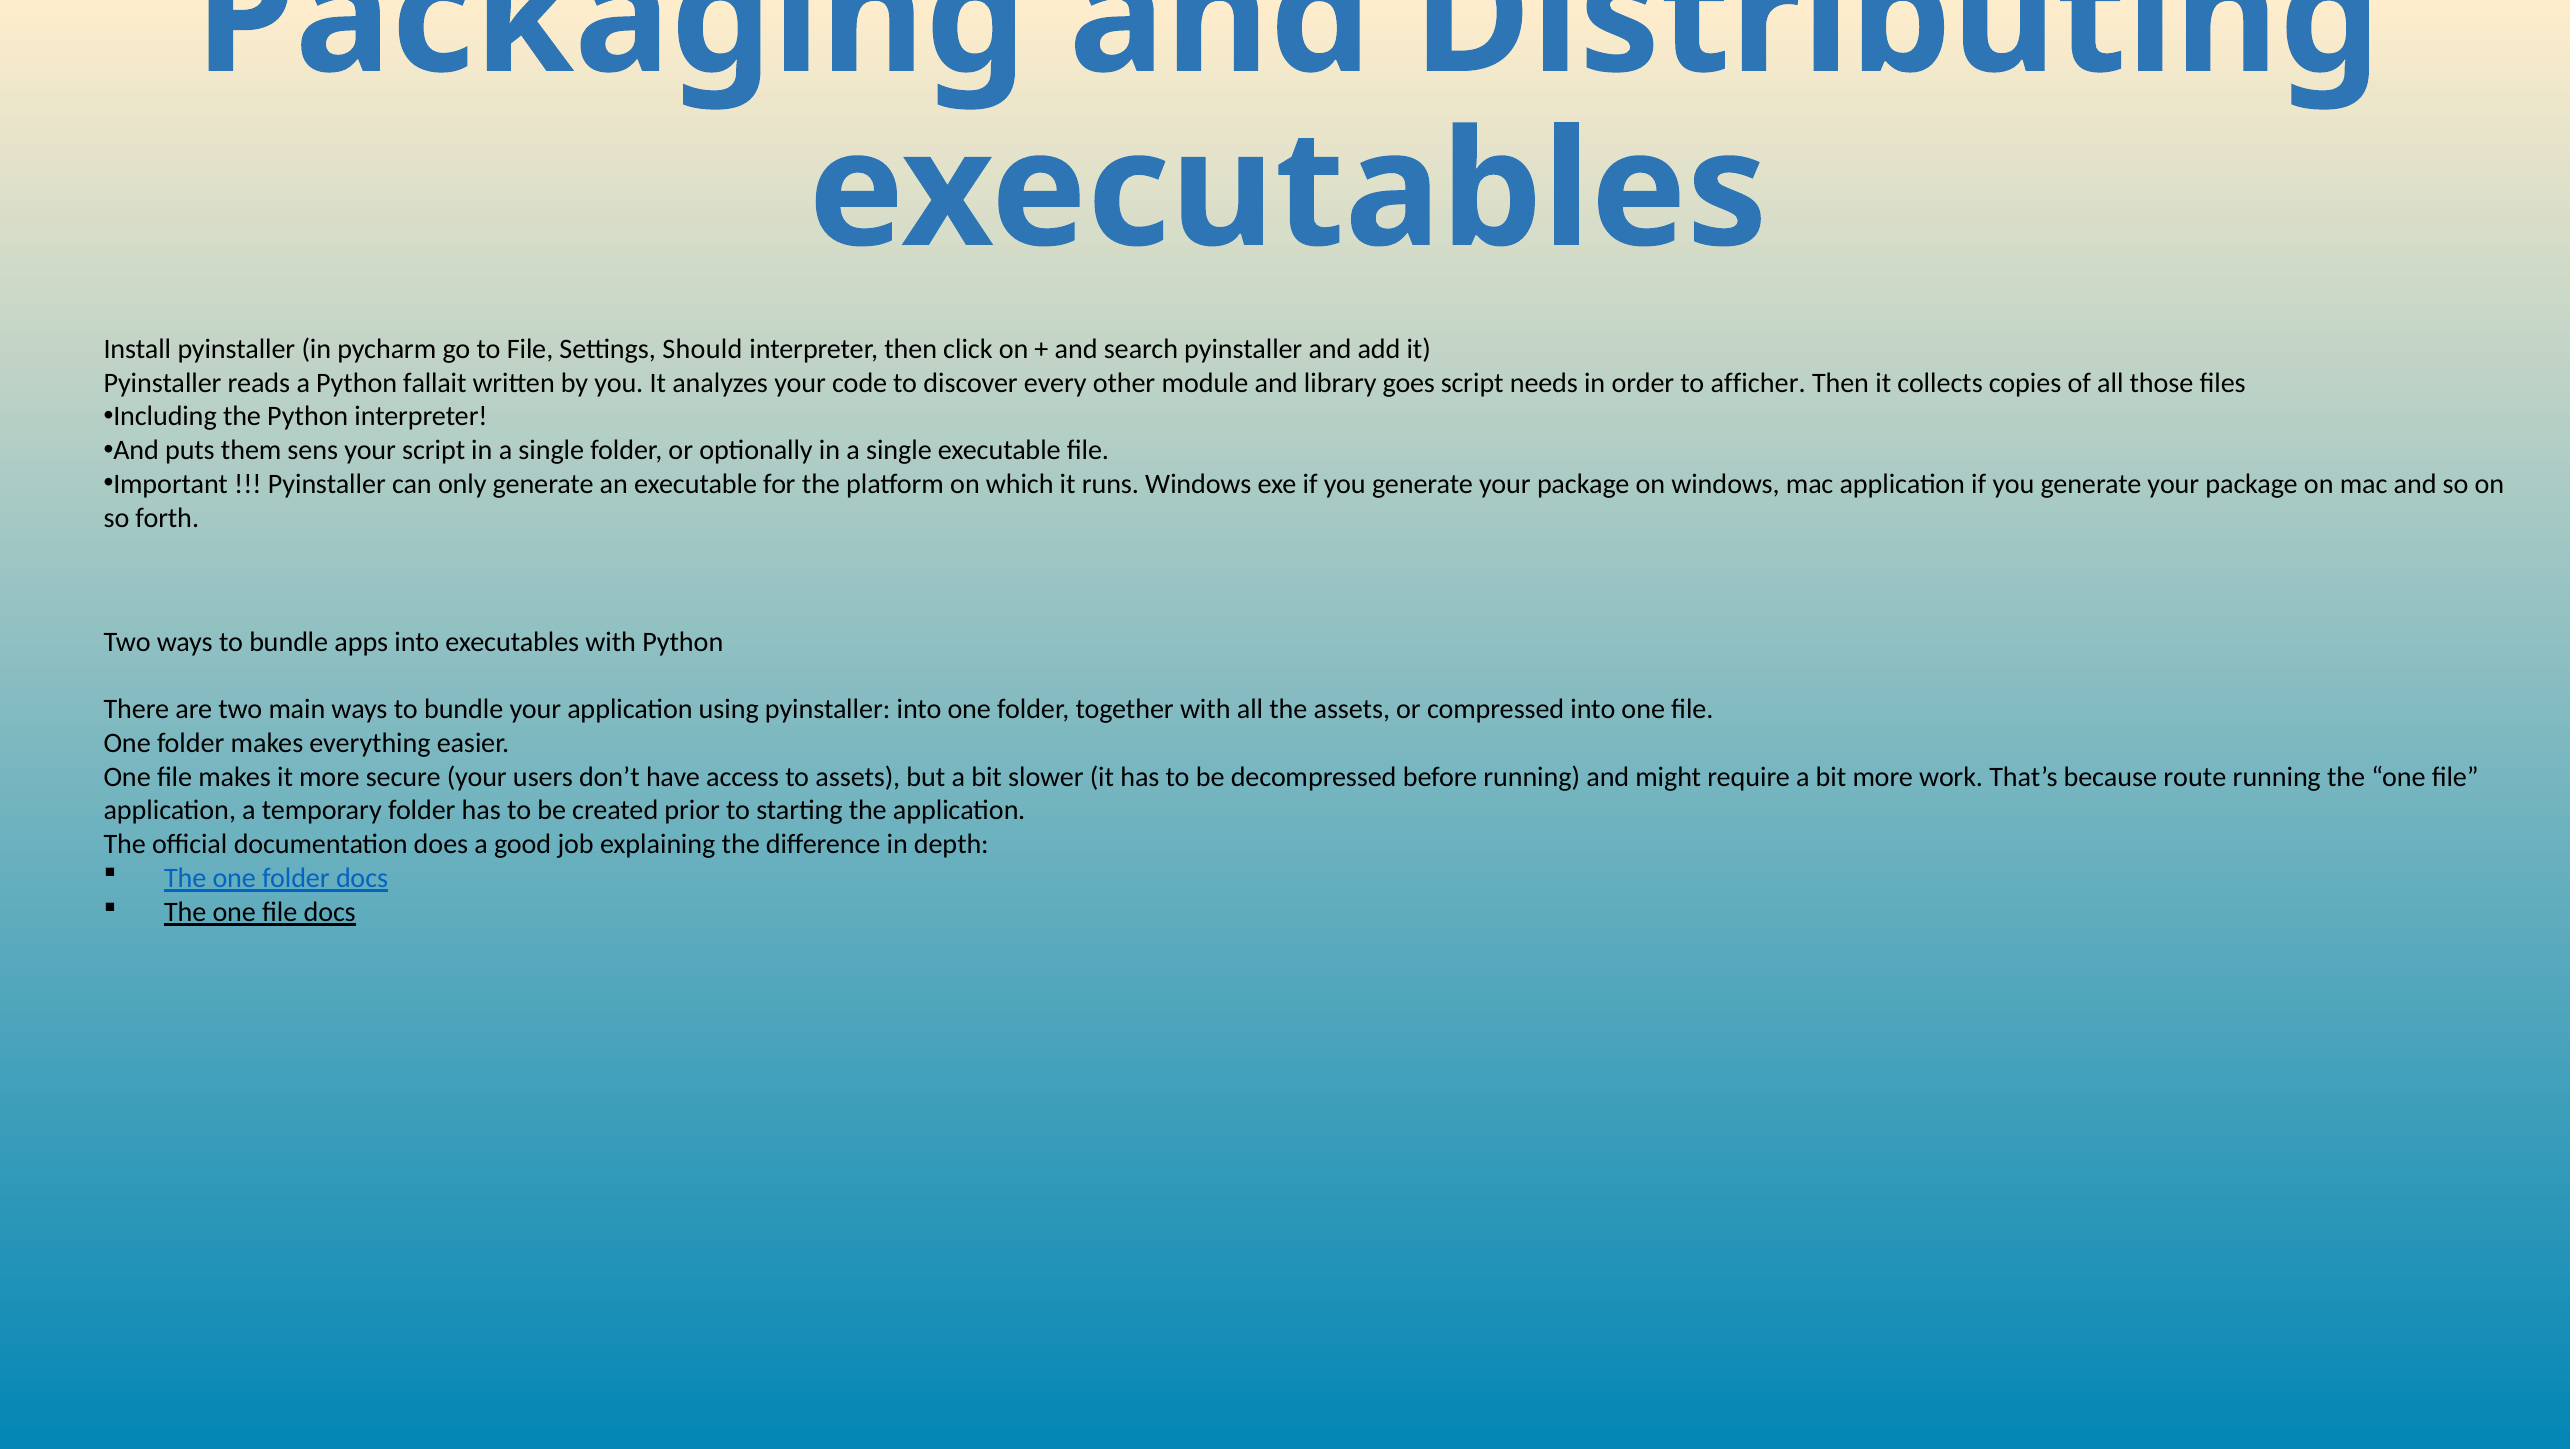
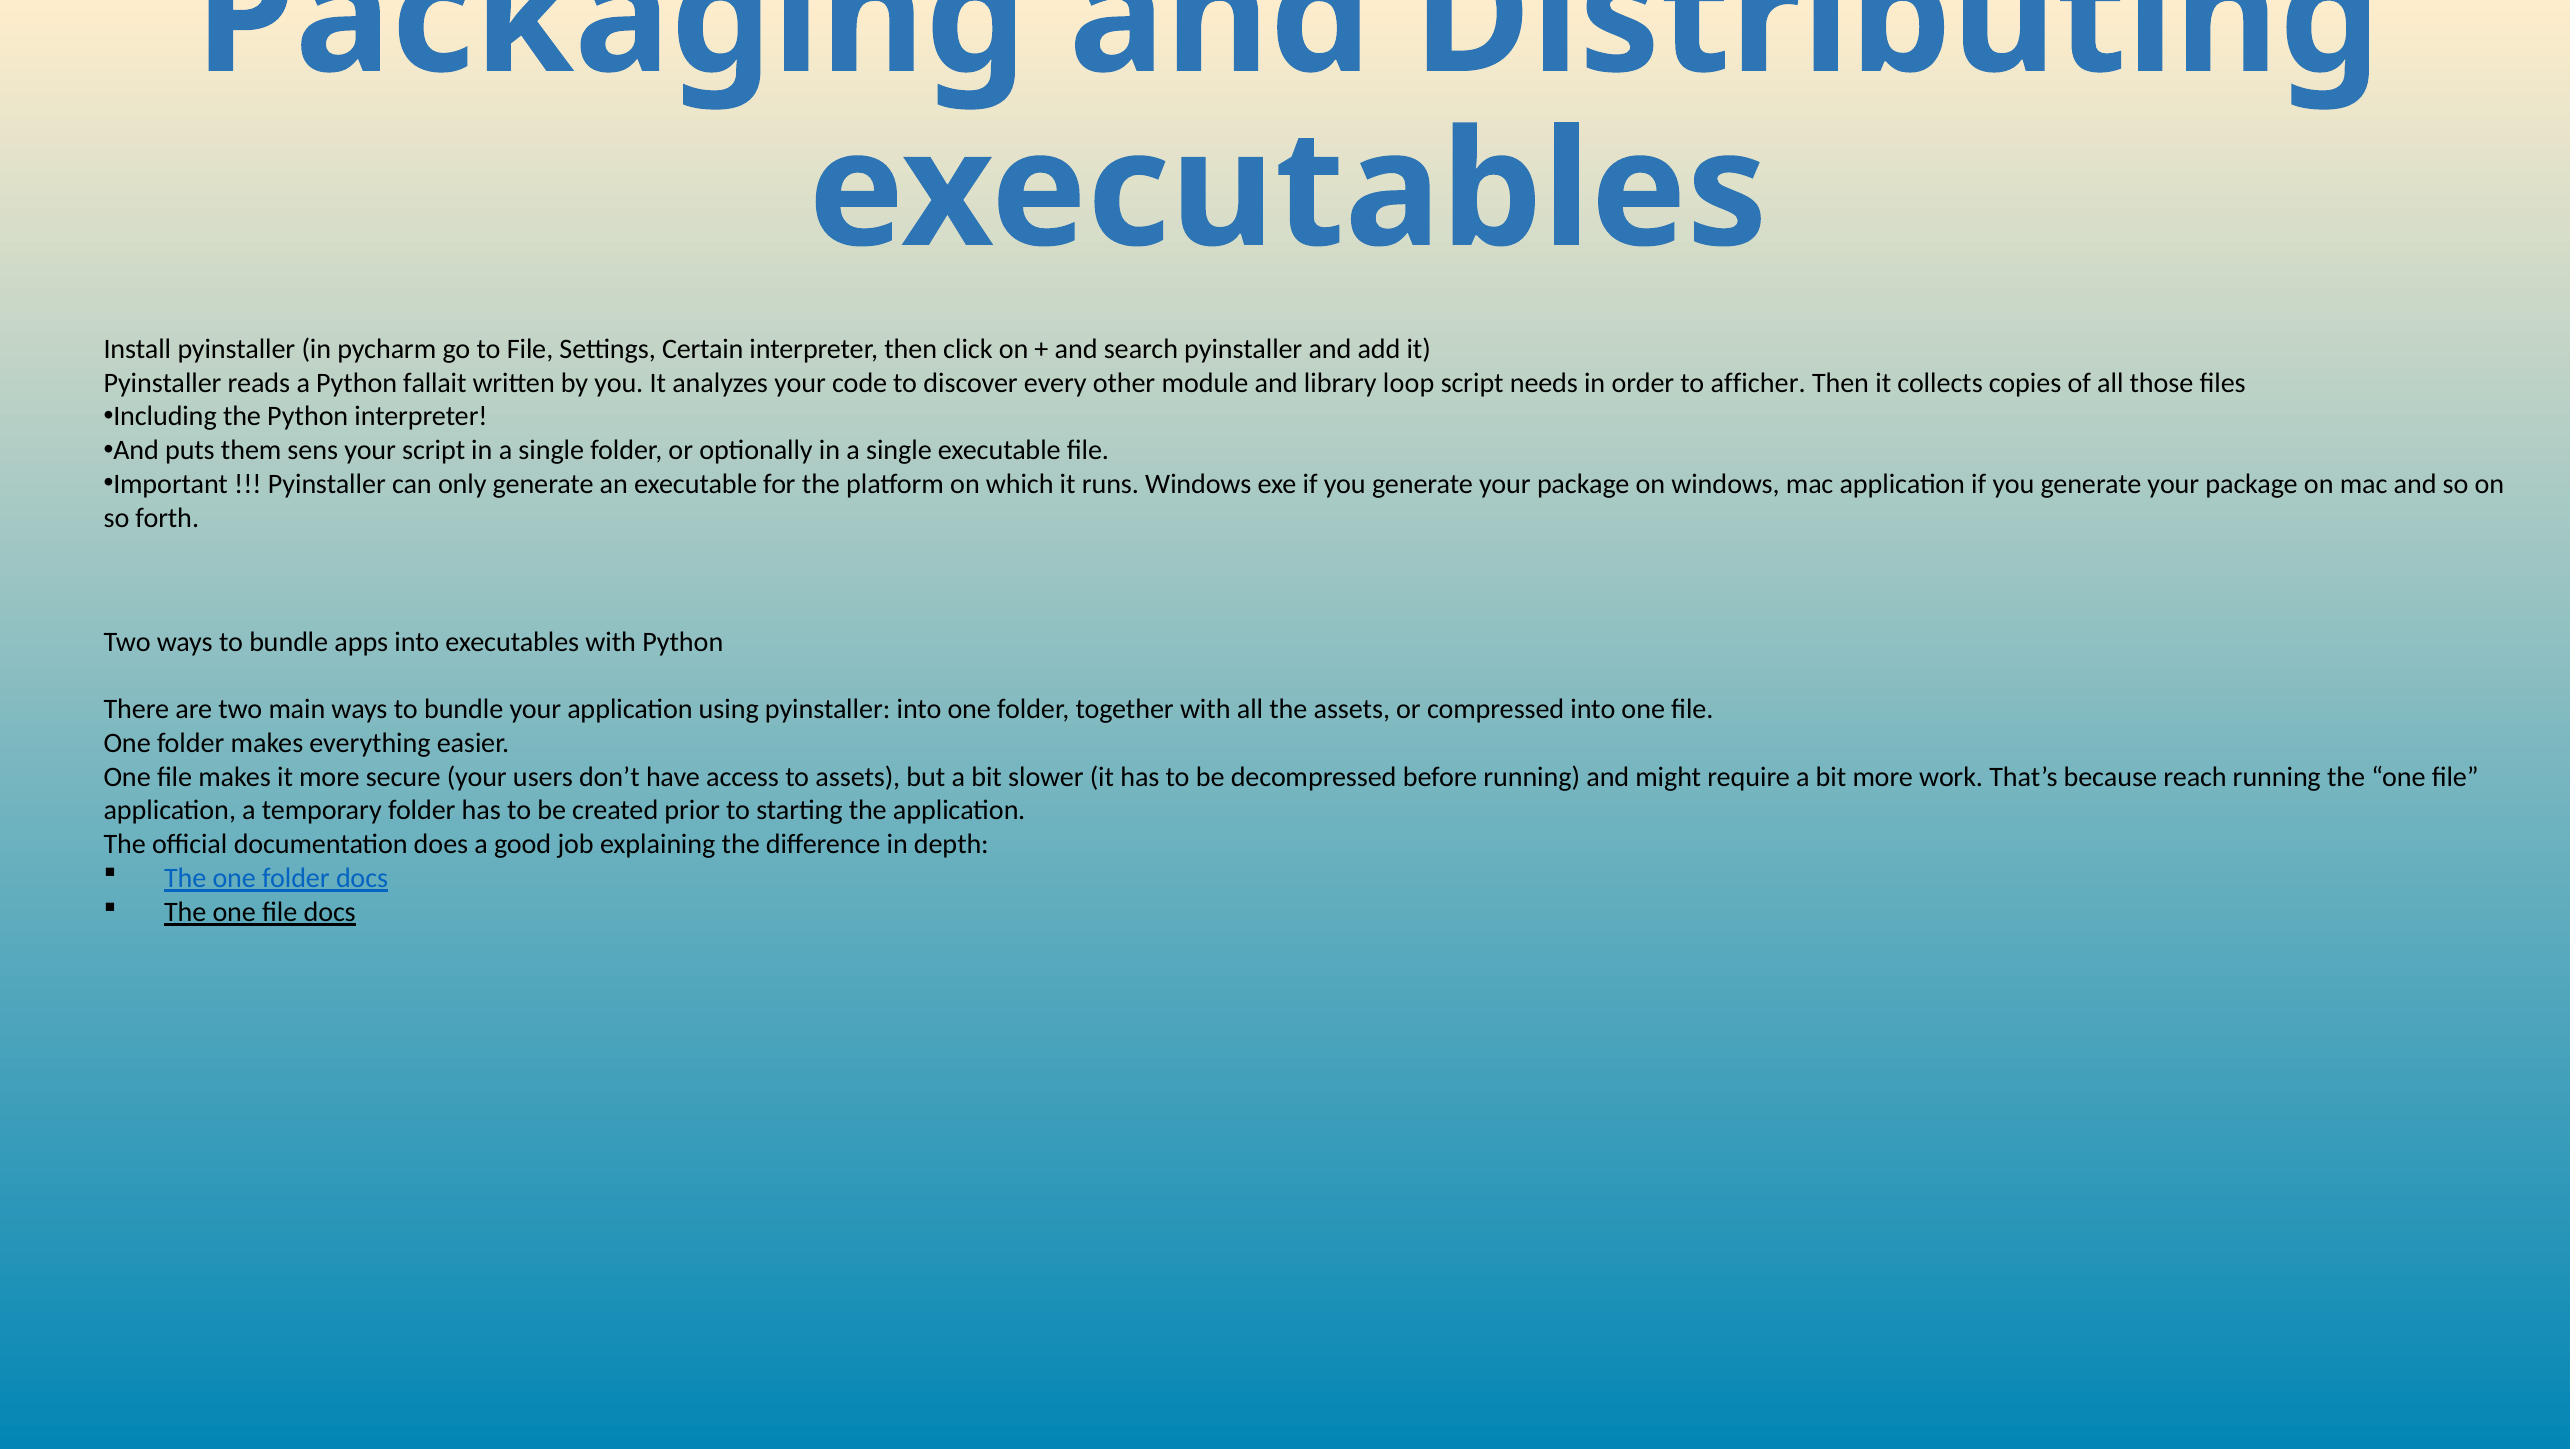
Should: Should -> Certain (703, 349)
goes: goes -> loop (1409, 383)
route: route -> reach (2195, 777)
